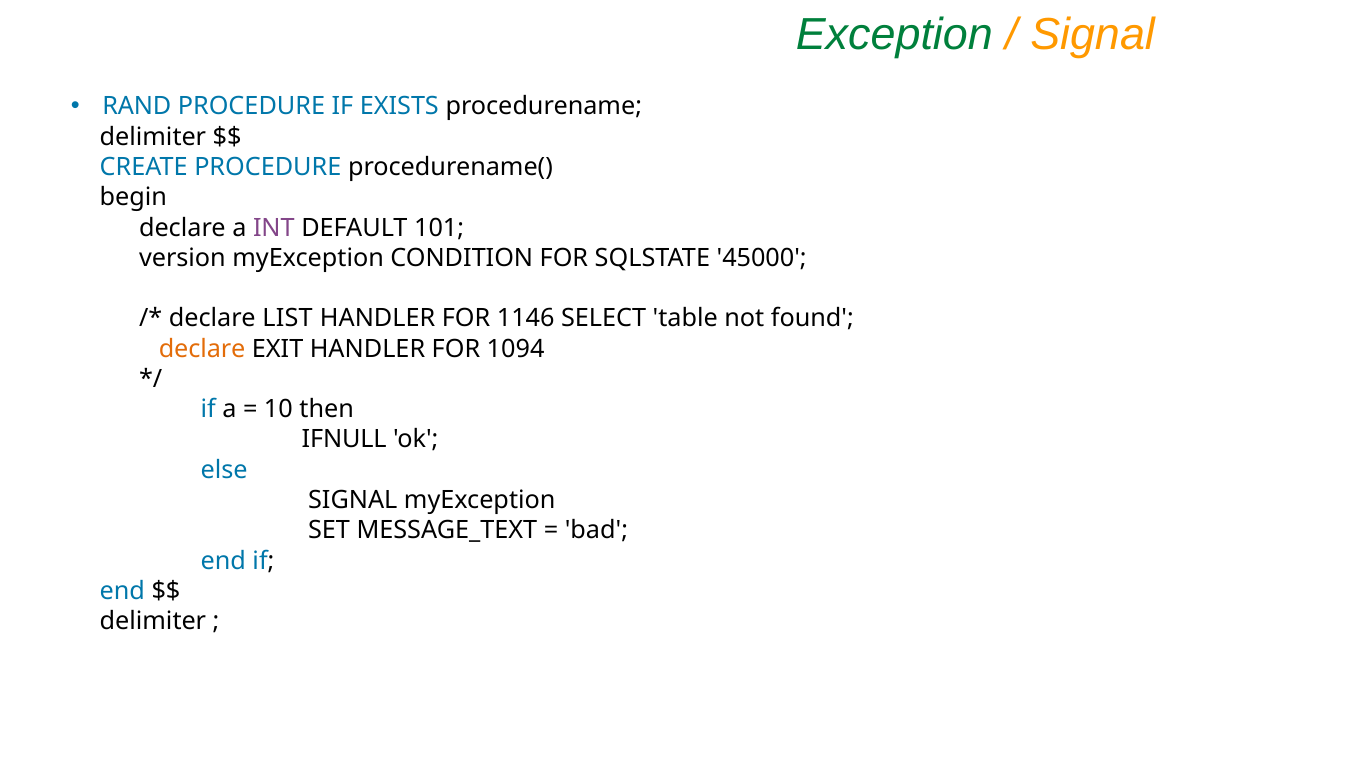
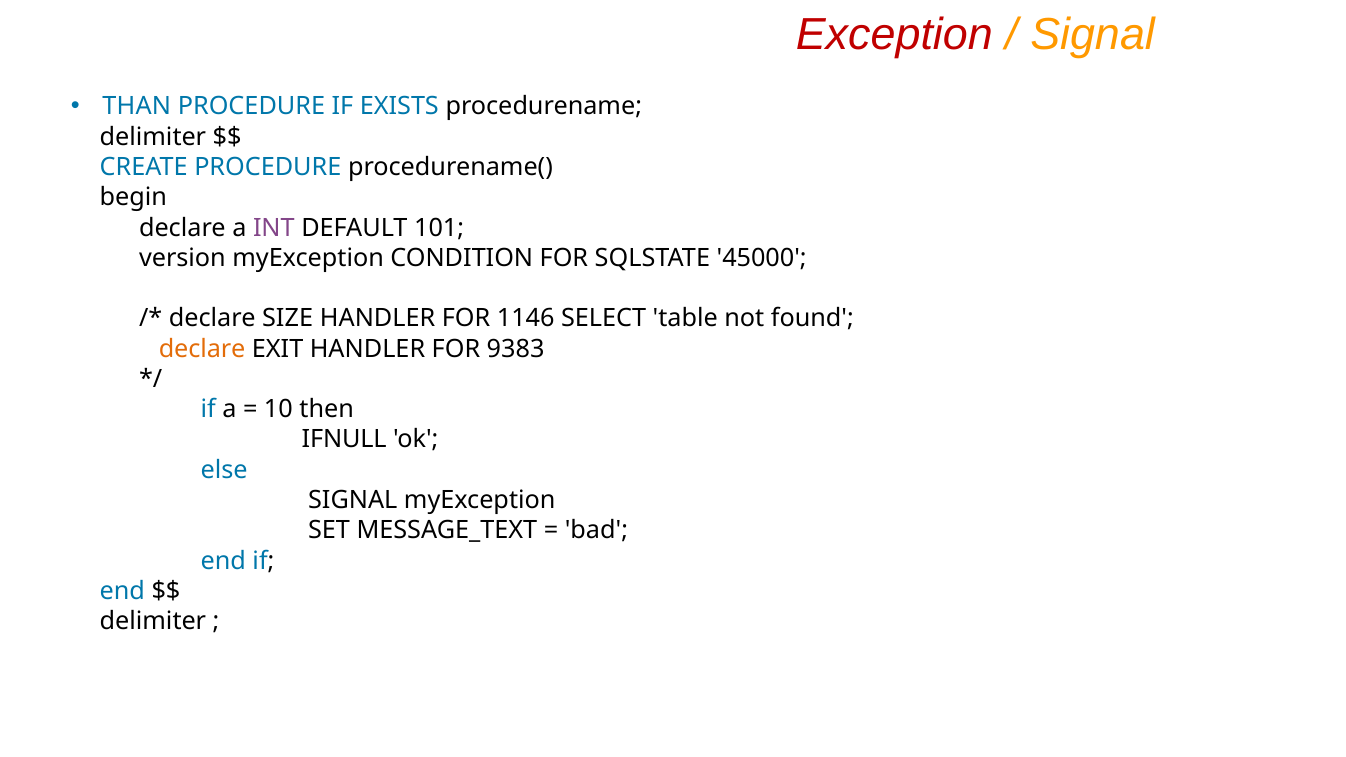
Exception colour: green -> red (894, 35)
RAND: RAND -> THAN (137, 107)
LIST: LIST -> SIZE (288, 319)
1094: 1094 -> 9383 (516, 349)
